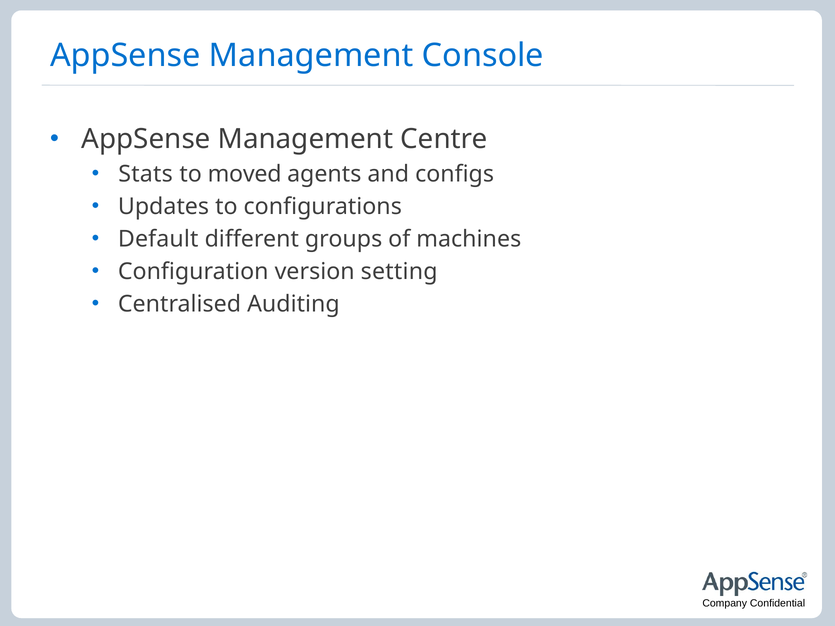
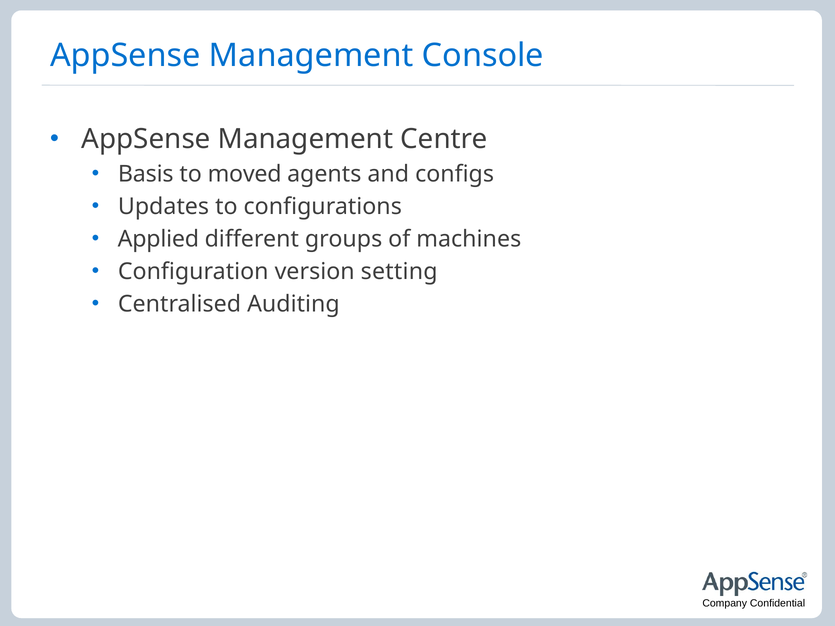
Stats: Stats -> Basis (146, 174)
Default: Default -> Applied (158, 239)
